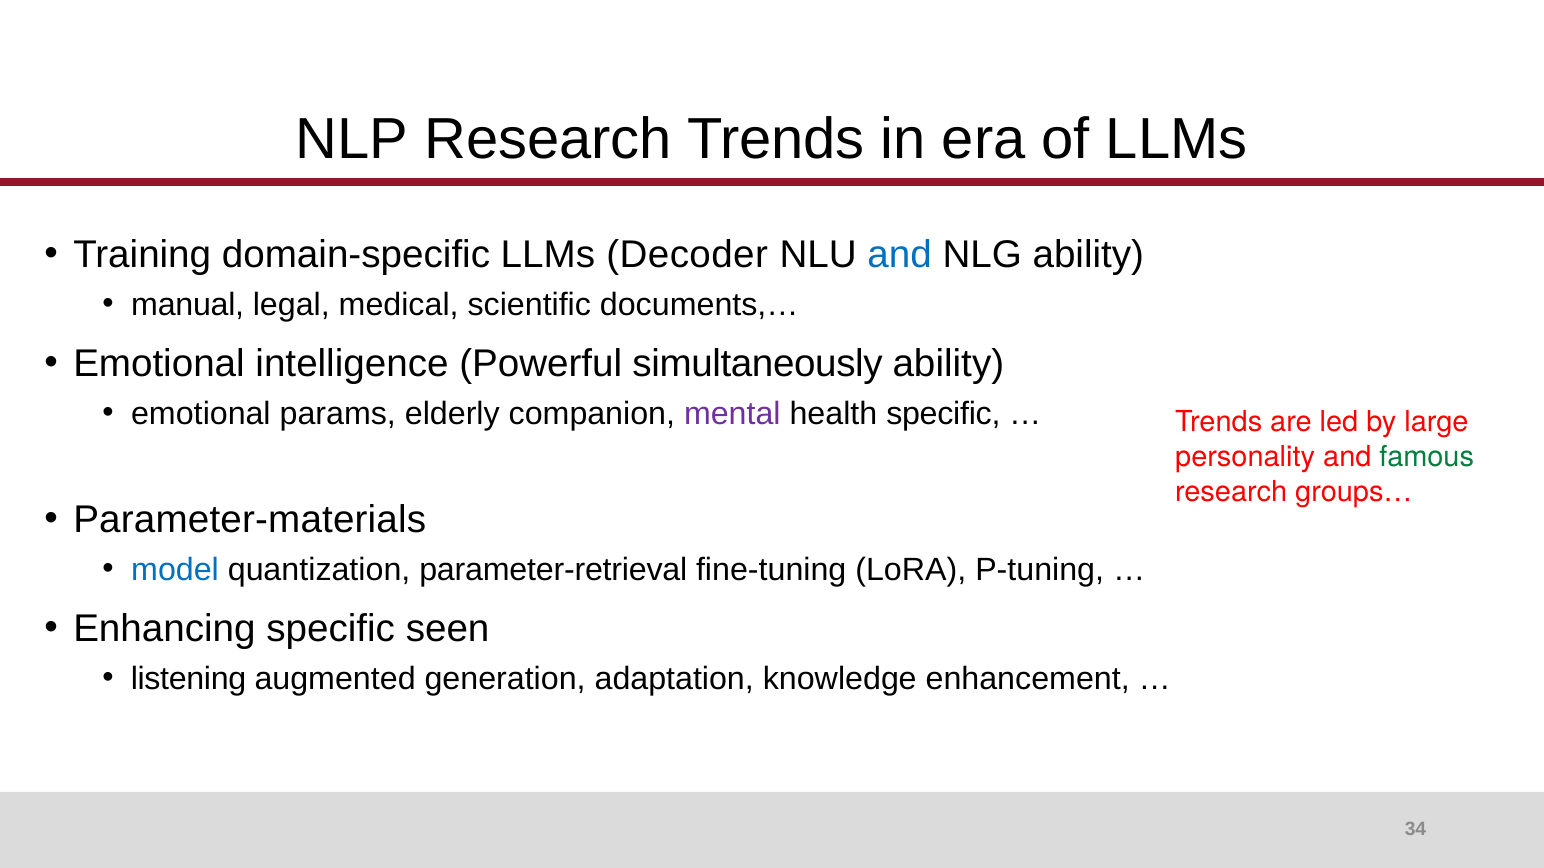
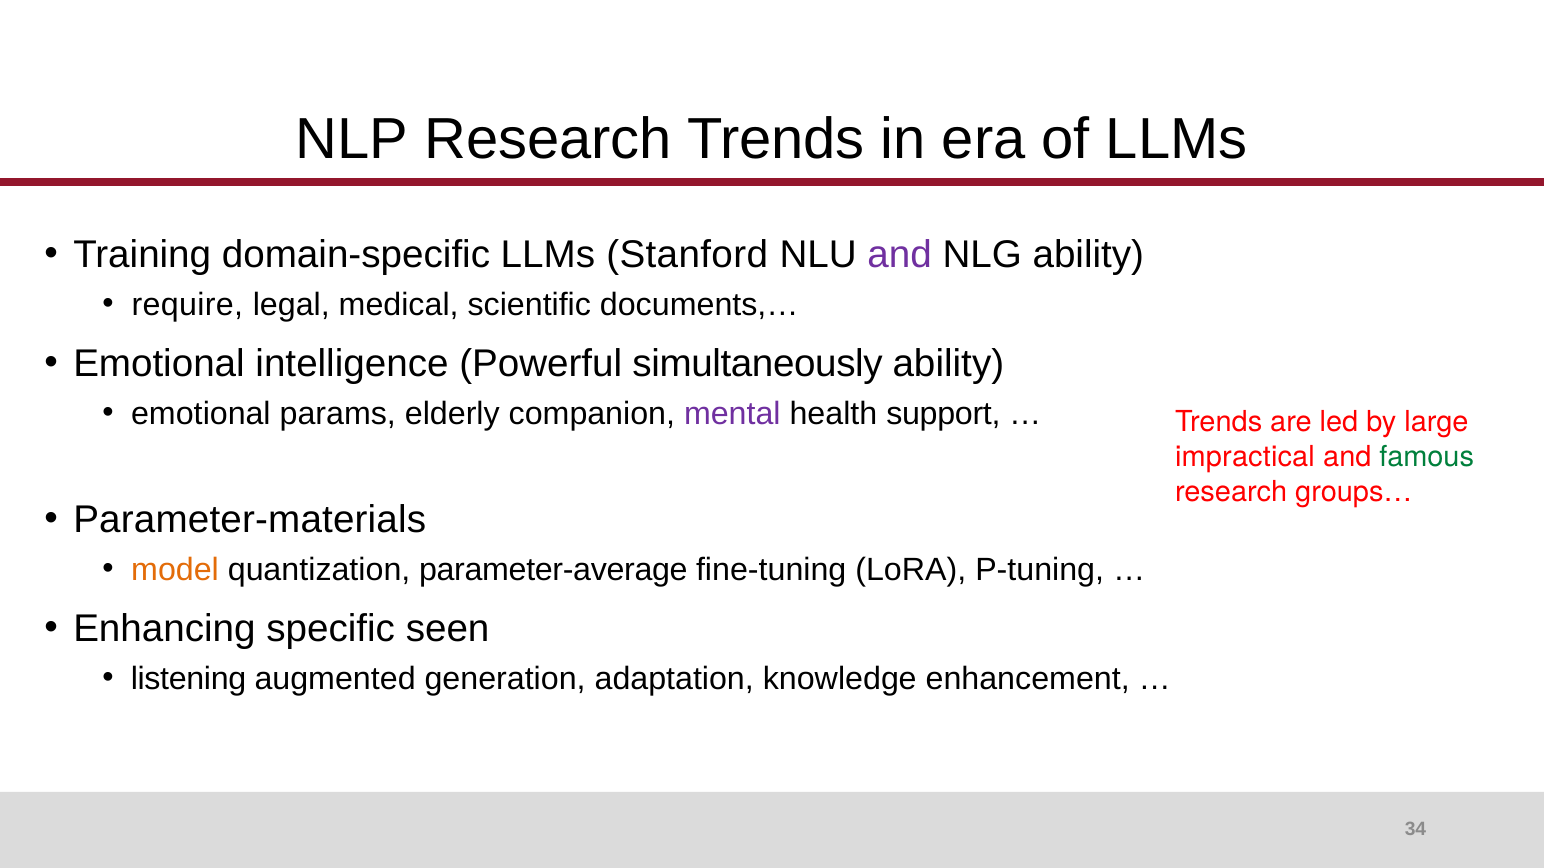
Decoder: Decoder -> Stanford (687, 255)
and colour: blue -> purple (900, 255)
manual: manual -> require (187, 305)
health specific: specific -> support (943, 414)
personality: personality -> impractical (1245, 457)
model colour: blue -> orange (175, 570)
parameter-retrieval: parameter-retrieval -> parameter-average (553, 570)
